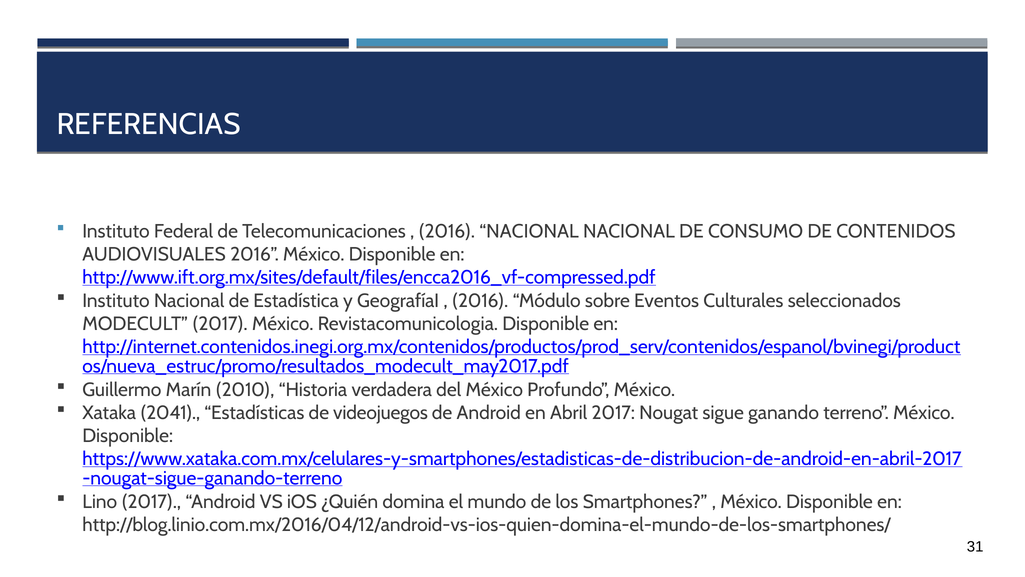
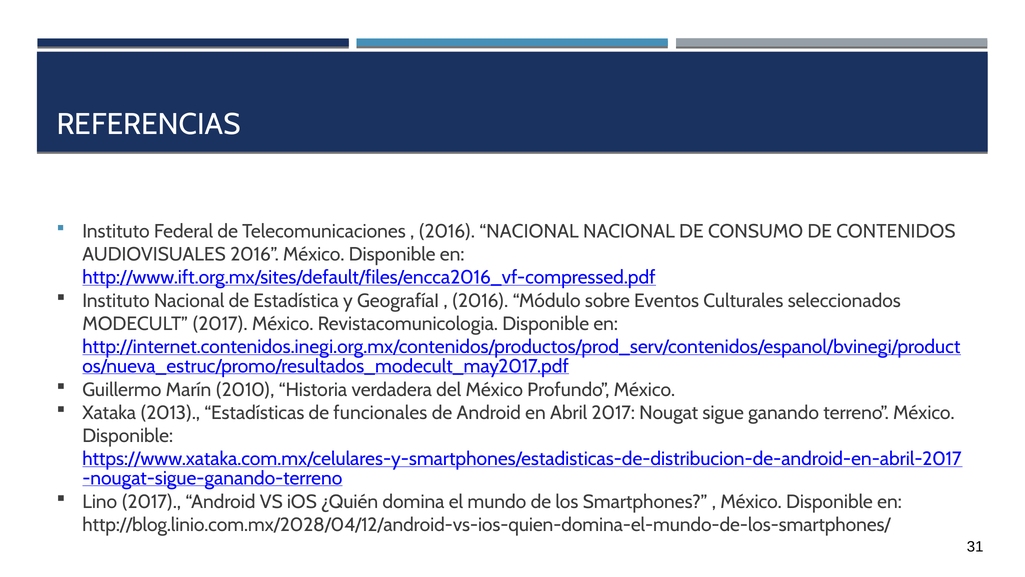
2041: 2041 -> 2013 (170, 413)
videojuegos: videojuegos -> funcionales (380, 413)
http://blog.linio.com.mx/2016/04/12/android-vs-ios-quien-domina-el-mundo-de-los-smartphones/: http://blog.linio.com.mx/2016/04/12/android-vs-ios-quien-domina-el-mundo-de-los-smartphones/ -> http://blog.linio.com.mx/2028/04/12/android-vs-ios-quien-domina-el-mundo-de-los-smartphones/ (486, 524)
